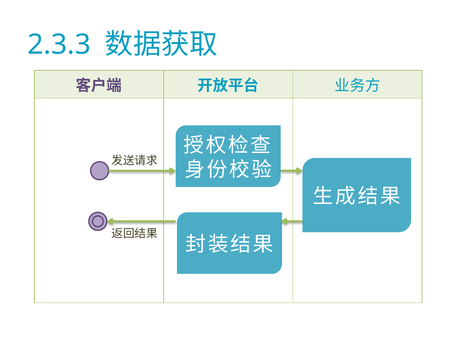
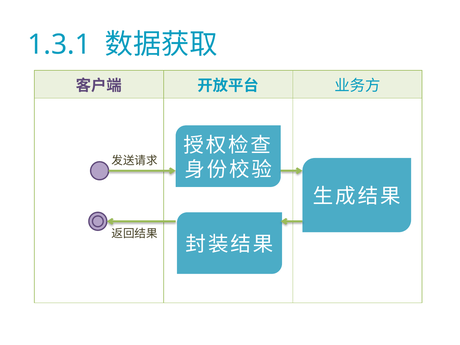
2.3.3: 2.3.3 -> 1.3.1 (59, 45)
